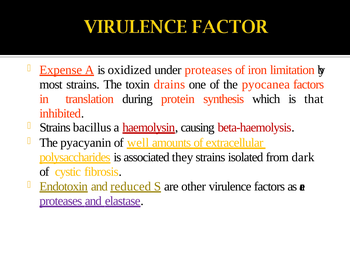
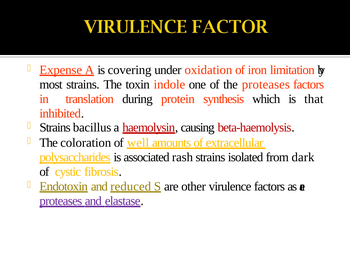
oxidized: oxidized -> covering (130, 70)
under proteases: proteases -> oxidation (208, 70)
drains: drains -> indole (169, 84)
the pyocanea: pyocanea -> proteases (266, 84)
pyacyanin: pyacyanin -> coloration (86, 142)
they: they -> rash (182, 157)
